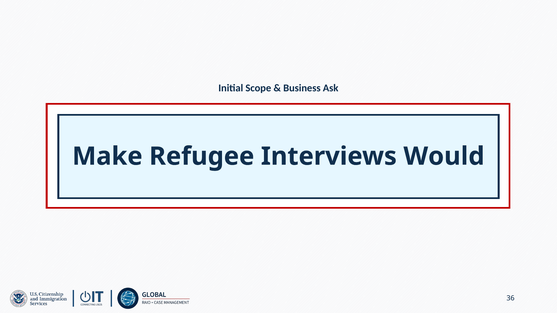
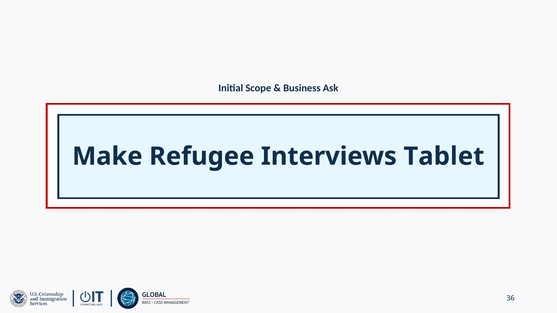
Would: Would -> Tablet (444, 156)
